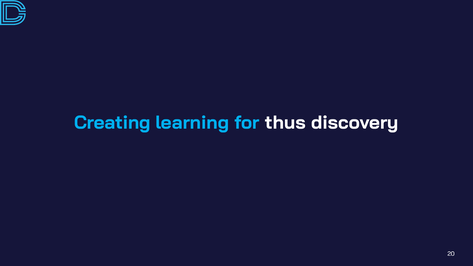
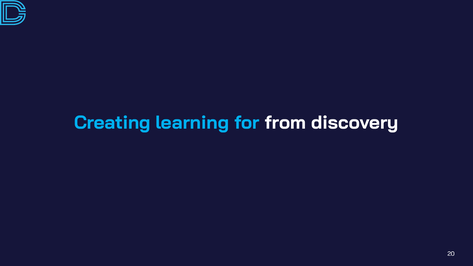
thus: thus -> from (285, 123)
